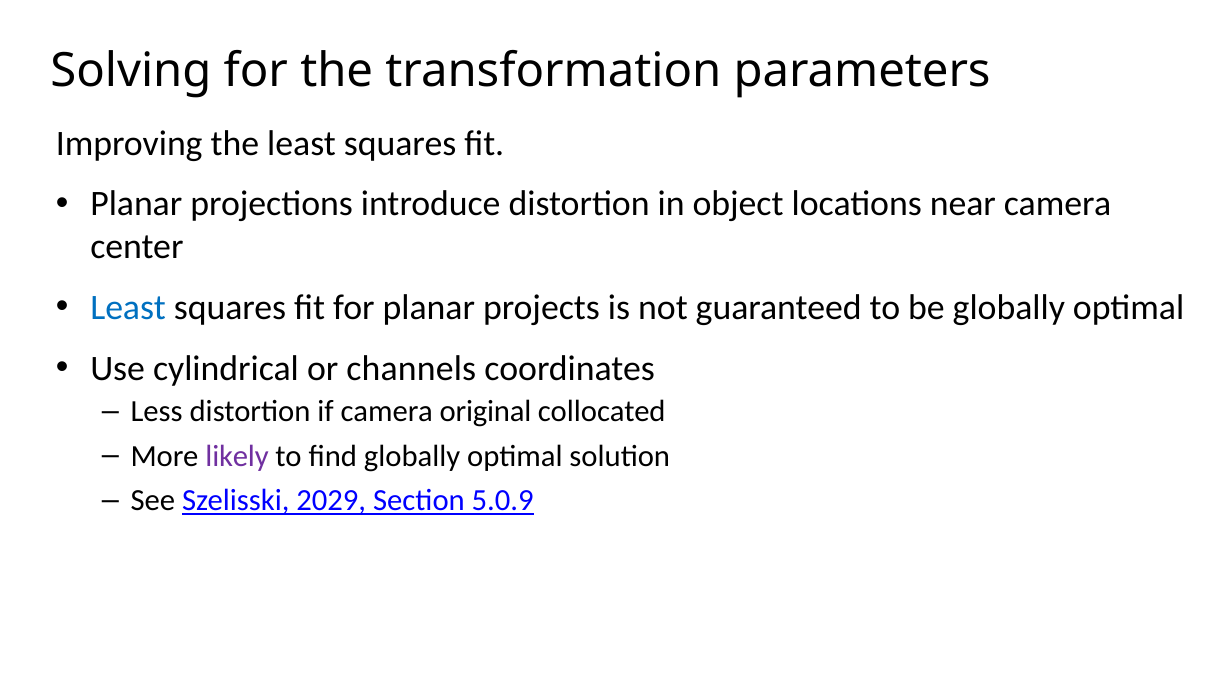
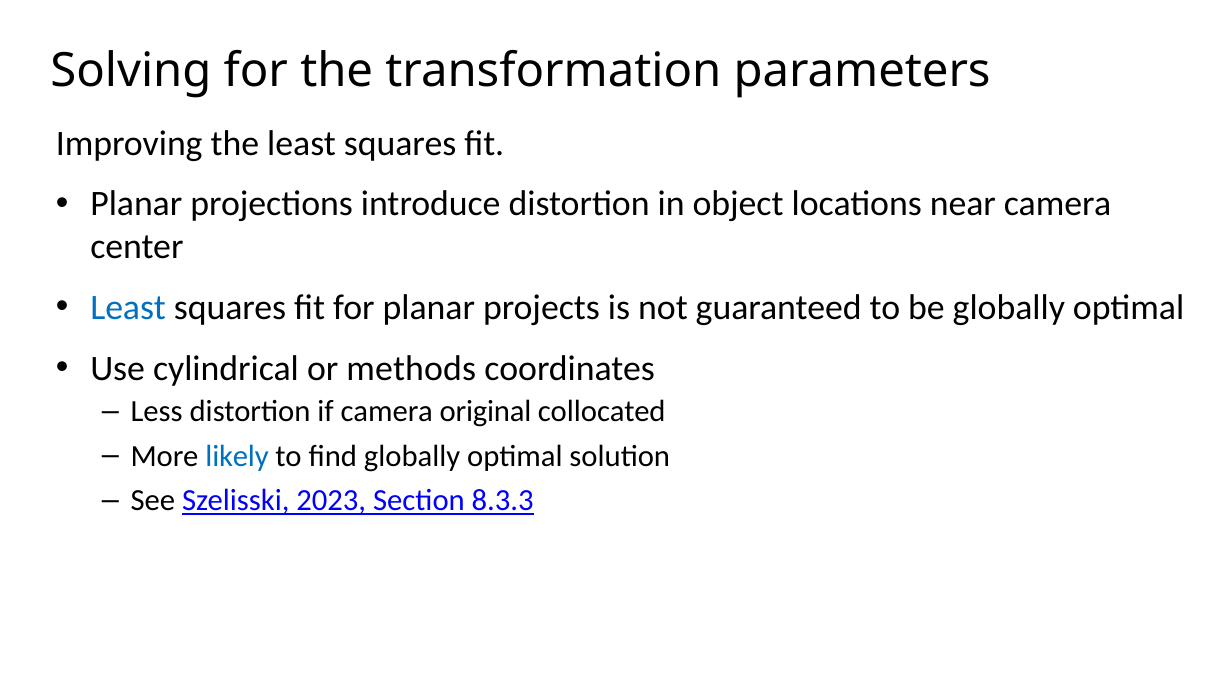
channels: channels -> methods (411, 369)
likely colour: purple -> blue (237, 456)
2029: 2029 -> 2023 (331, 501)
5.0.9: 5.0.9 -> 8.3.3 (503, 501)
